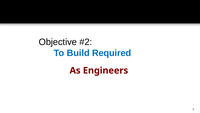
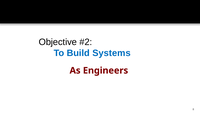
Required: Required -> Systems (111, 53)
